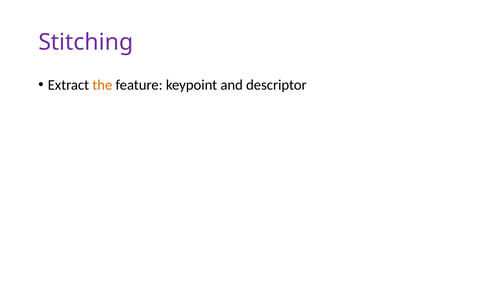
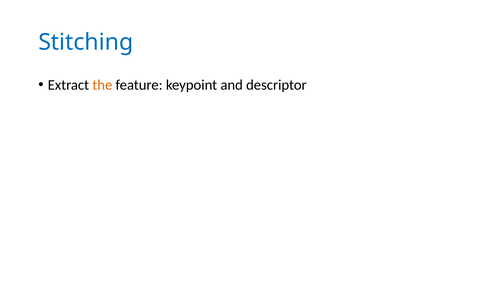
Stitching colour: purple -> blue (86, 42)
